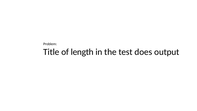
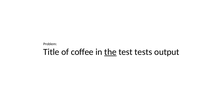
length: length -> coffee (82, 52)
the underline: none -> present (110, 52)
does: does -> tests (143, 52)
